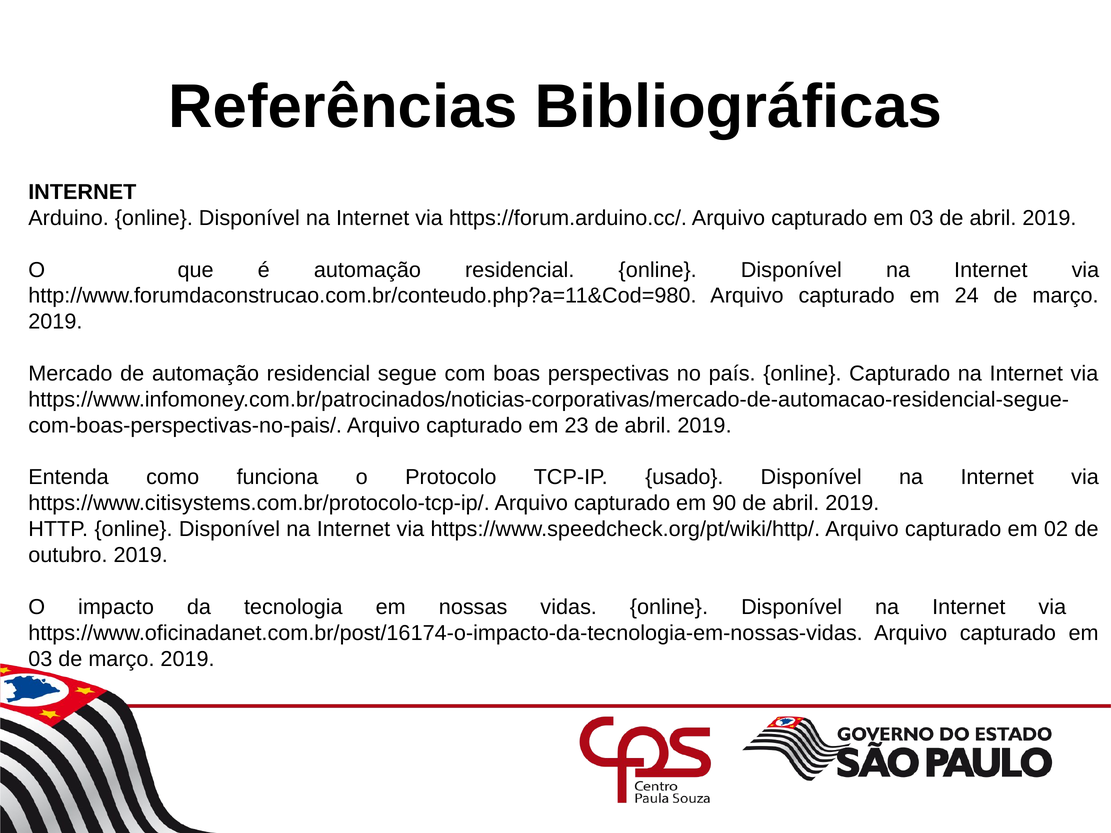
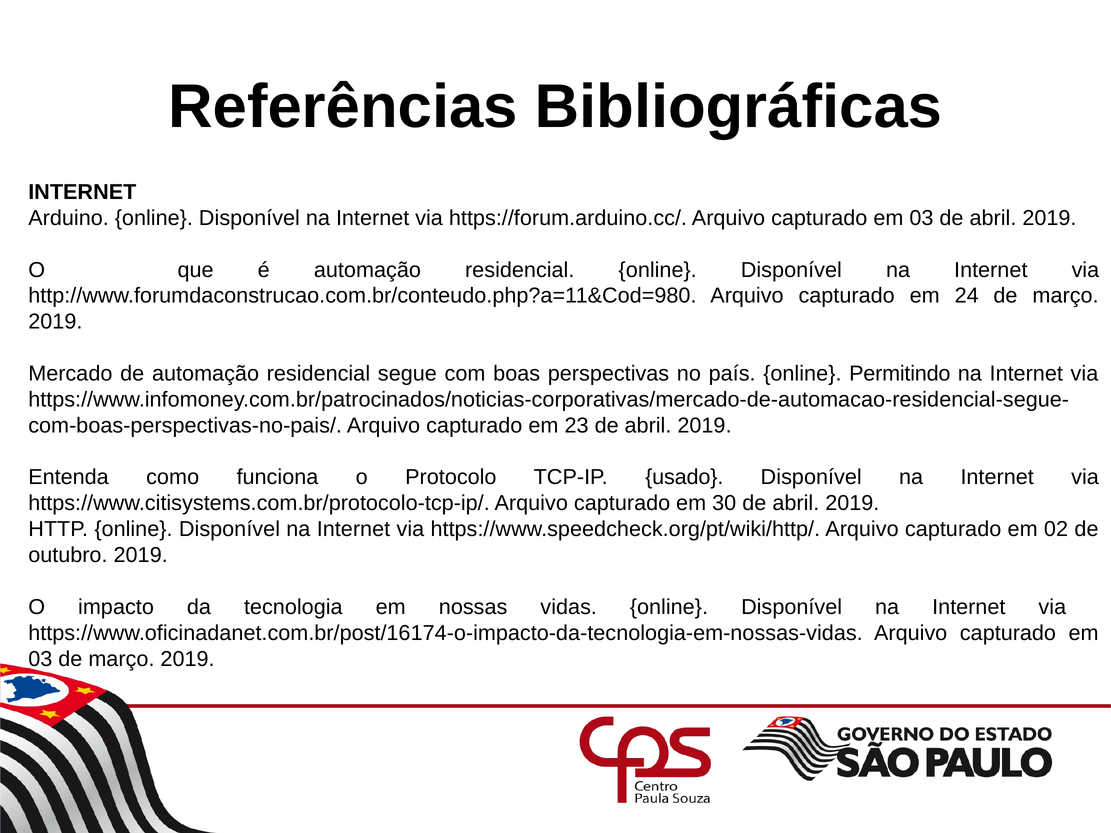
online Capturado: Capturado -> Permitindo (900, 374)
90: 90 -> 30 (724, 503)
